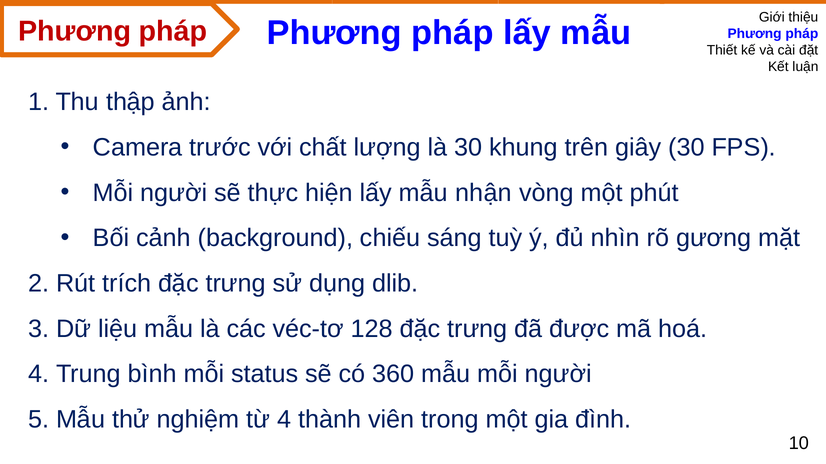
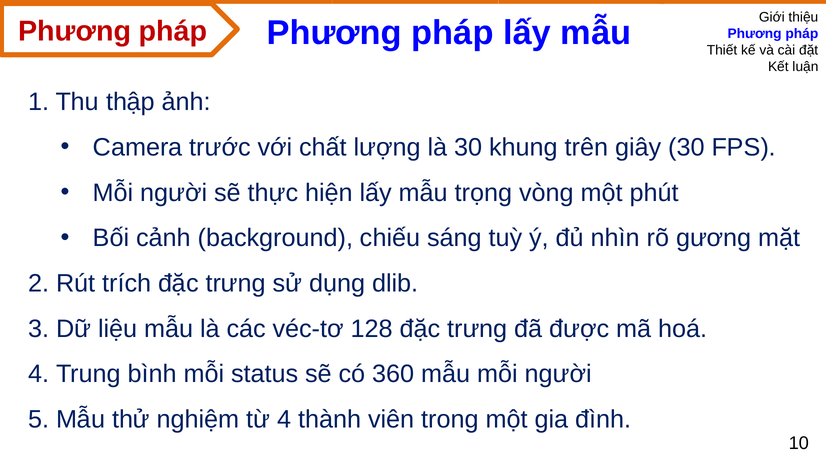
nhận: nhận -> trọng (484, 193)
